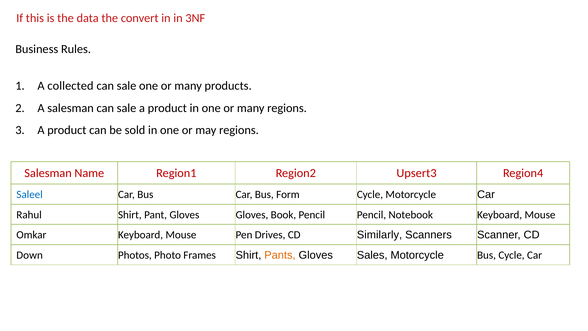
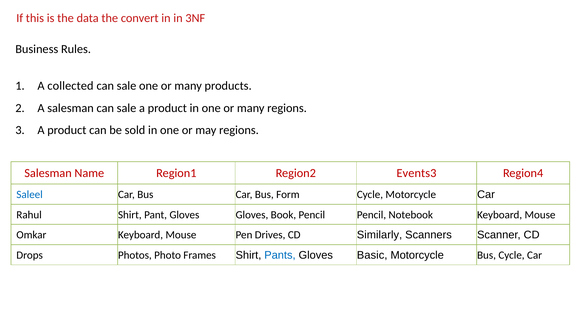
Upsert3: Upsert3 -> Events3 (416, 173)
Down: Down -> Drops (30, 255)
Pants colour: orange -> blue (280, 255)
Sales: Sales -> Basic (372, 255)
